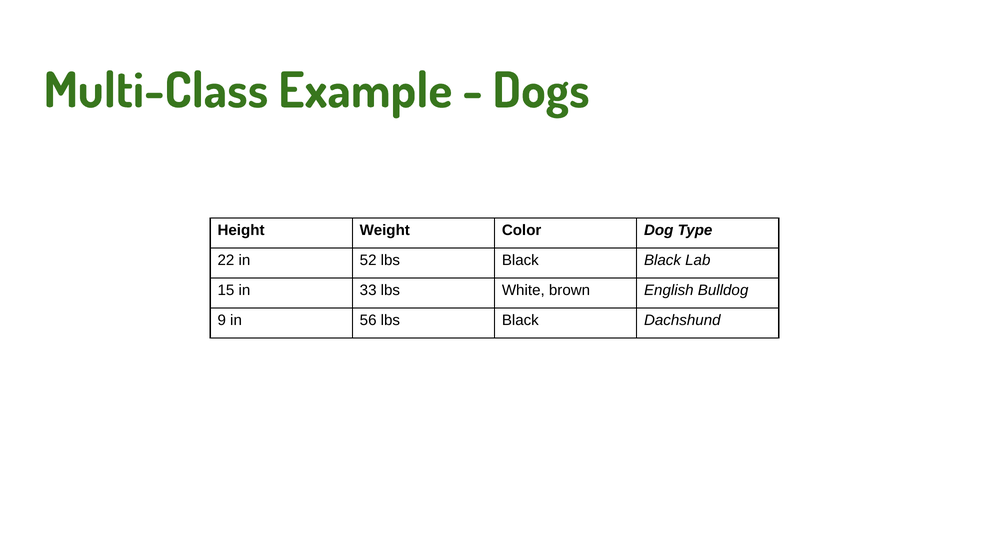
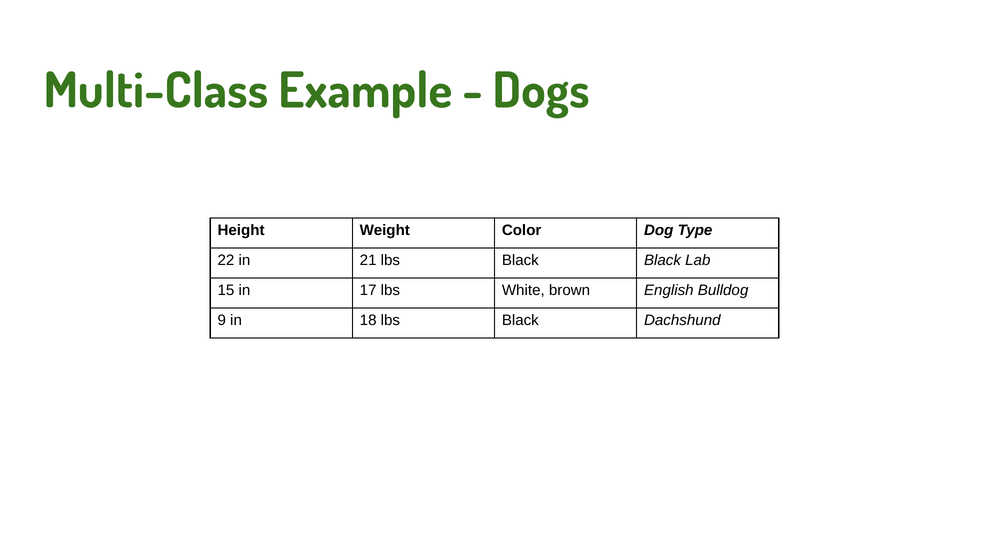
52: 52 -> 21 (368, 260)
33: 33 -> 17 (368, 291)
56: 56 -> 18 (368, 321)
